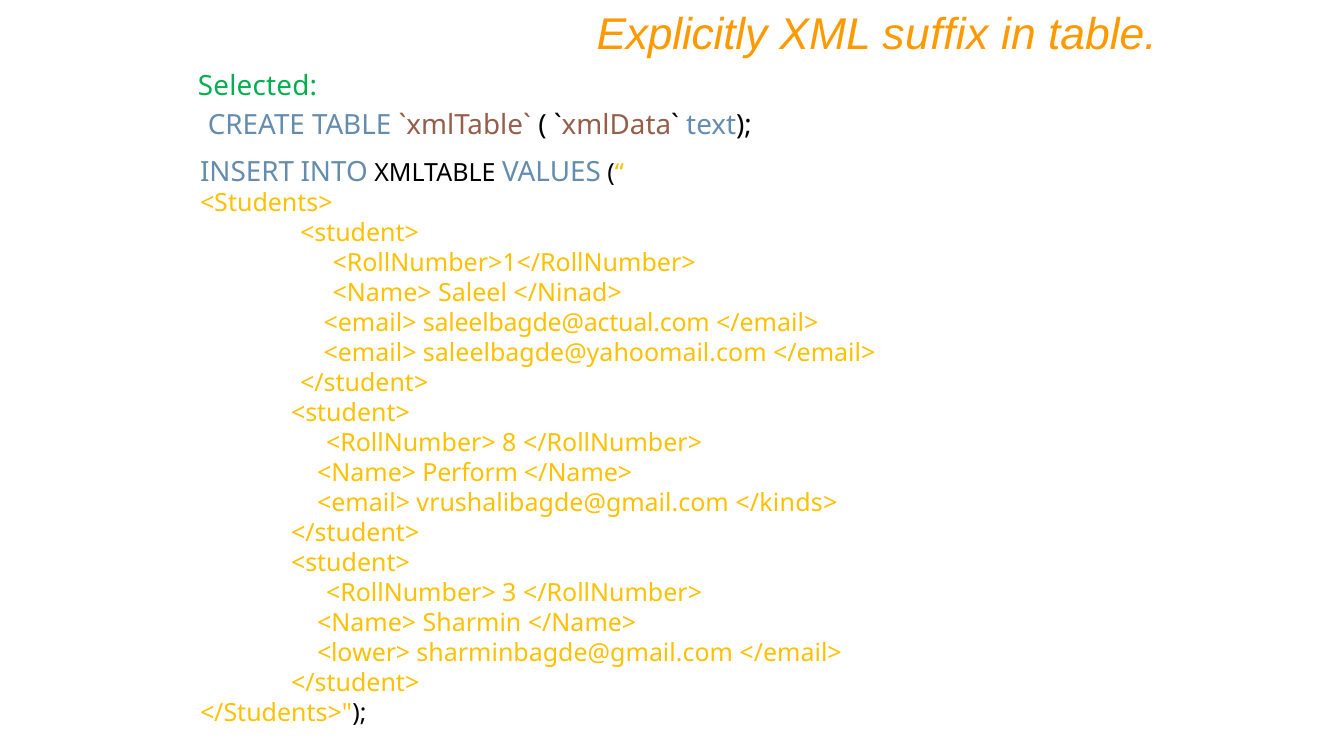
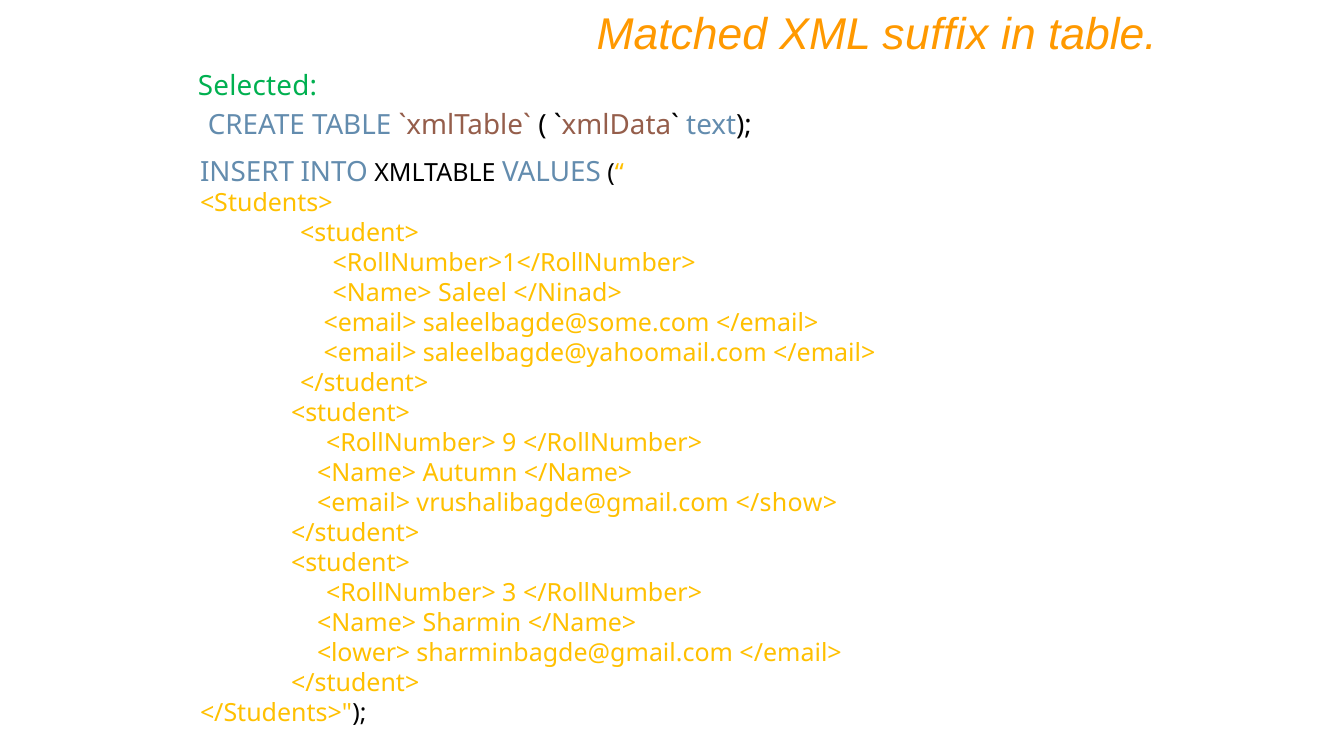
Explicitly: Explicitly -> Matched (682, 35)
saleelbagde@actual.com: saleelbagde@actual.com -> saleelbagde@some.com (566, 324)
8: 8 -> 9 (509, 444)
Perform: Perform -> Autumn (470, 474)
</kinds>: </kinds> -> </show> (786, 504)
